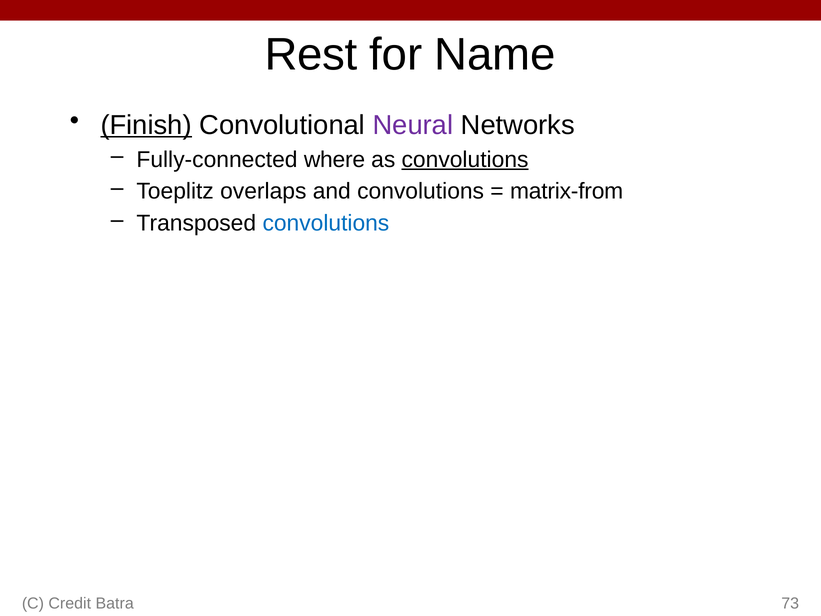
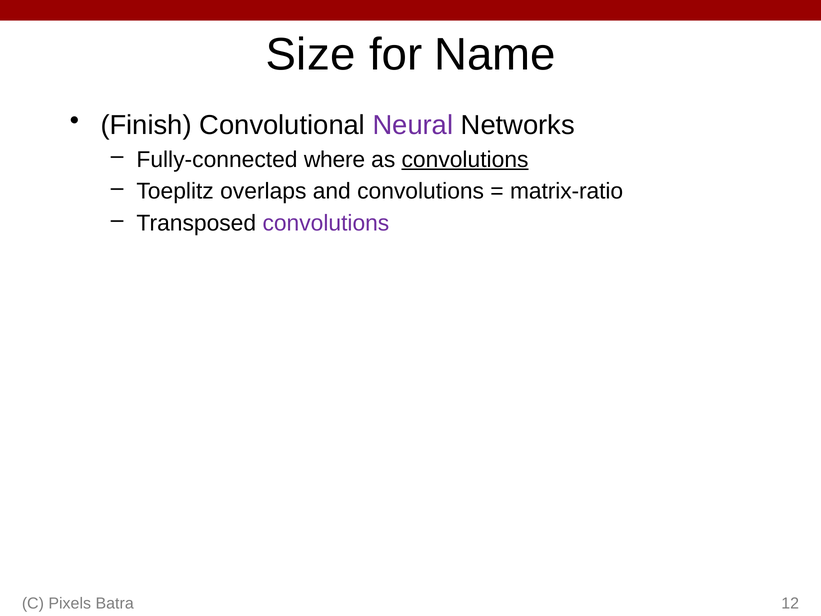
Rest: Rest -> Size (311, 54)
Finish underline: present -> none (146, 125)
matrix-from: matrix-from -> matrix-ratio (567, 191)
convolutions colour: blue -> purple (326, 223)
Credit: Credit -> Pixels (70, 603)
73: 73 -> 12 (790, 603)
